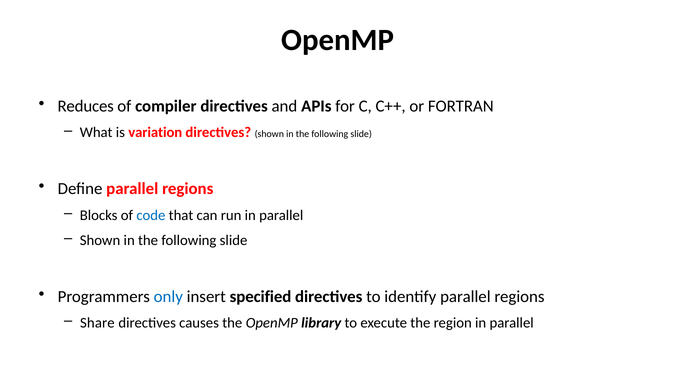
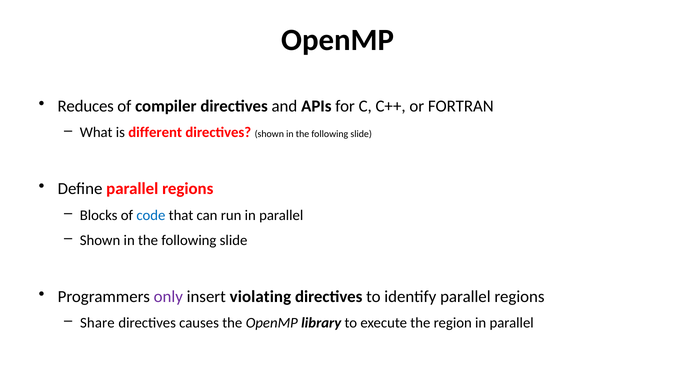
variation: variation -> different (155, 133)
only colour: blue -> purple (168, 297)
specified: specified -> violating (260, 297)
